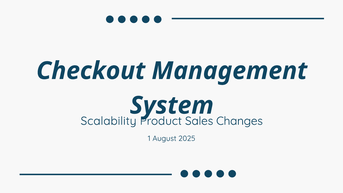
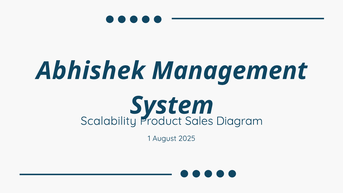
Checkout: Checkout -> Abhishek (91, 71)
Changes: Changes -> Diagram (240, 121)
